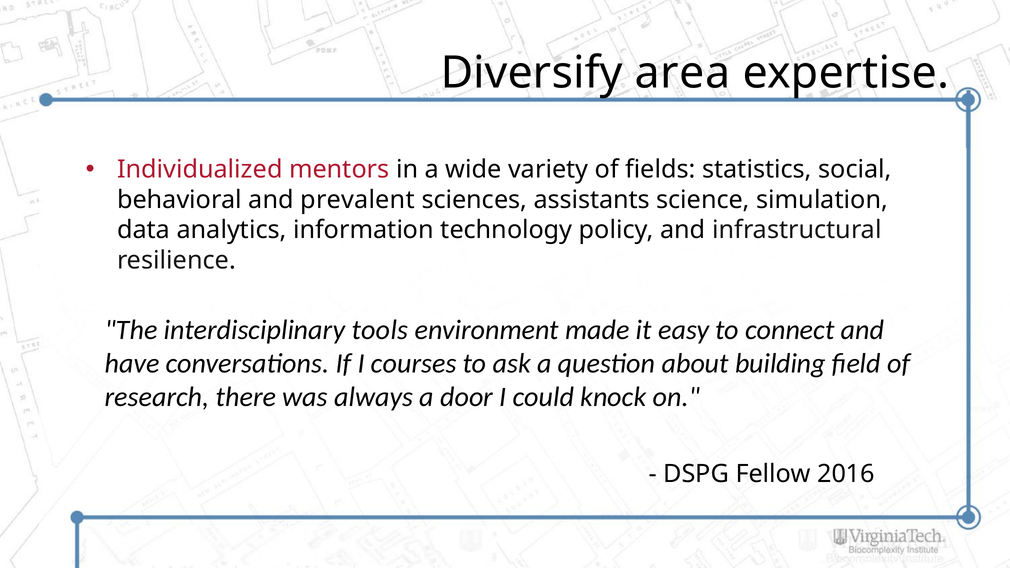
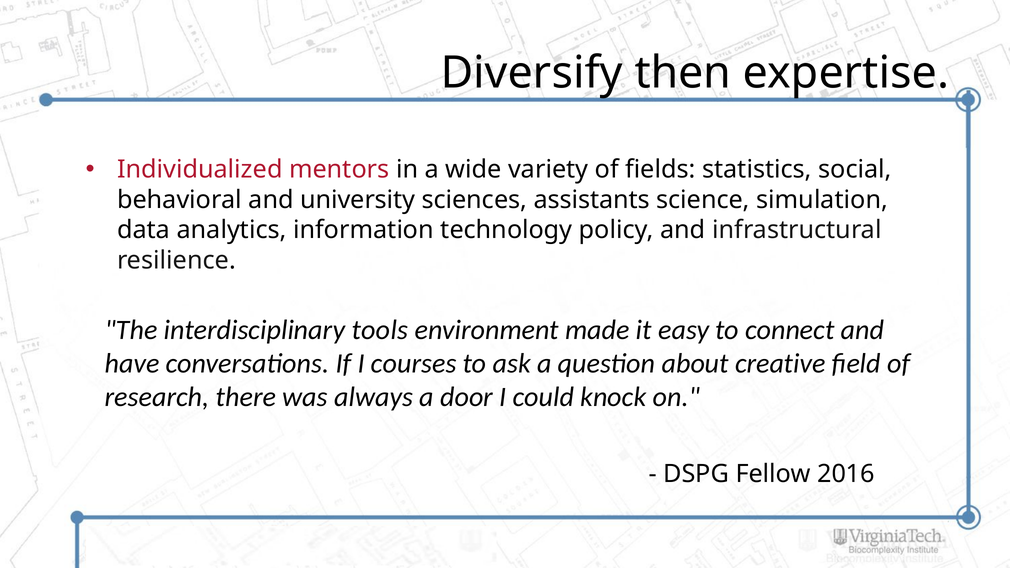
area: area -> then (683, 73)
prevalent: prevalent -> university (358, 200)
building: building -> creative (780, 364)
